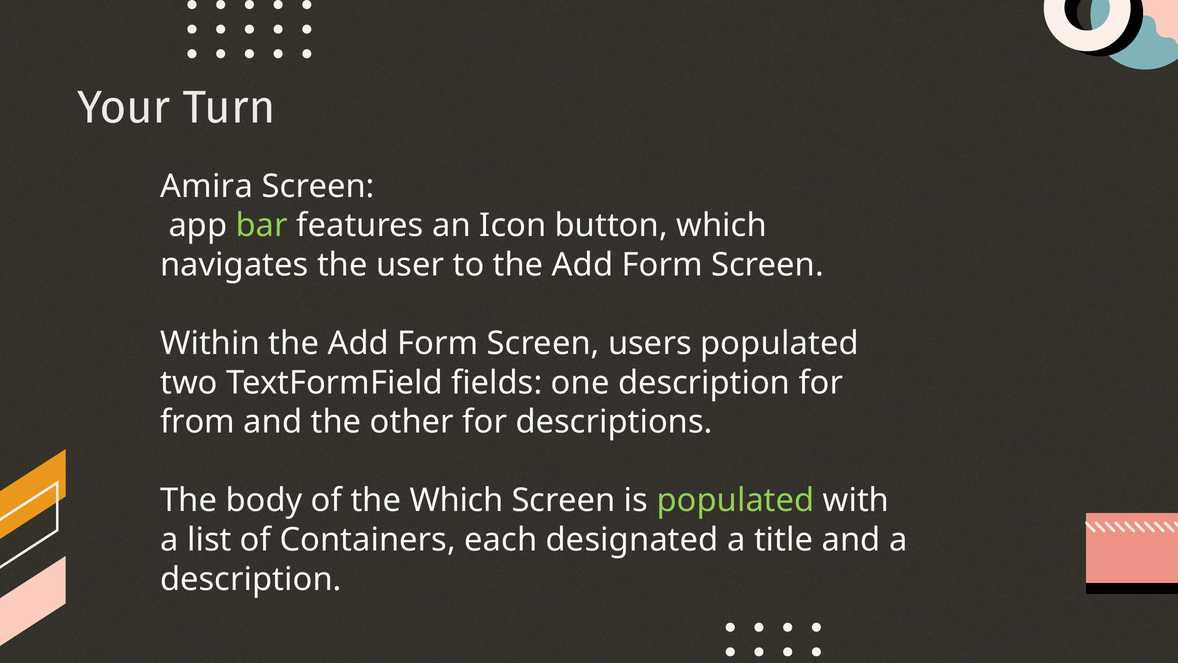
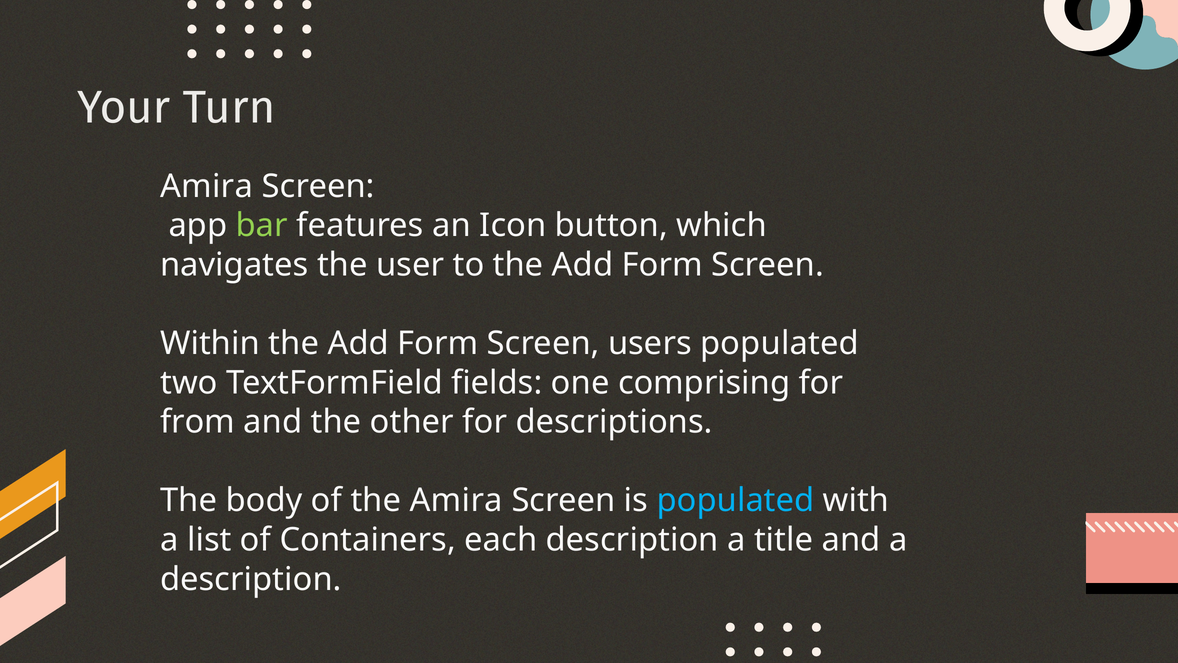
one description: description -> comprising (704, 383)
the Which: Which -> Amira (456, 500)
populated colour: light green -> light blue (736, 500)
each designated: designated -> description (632, 540)
